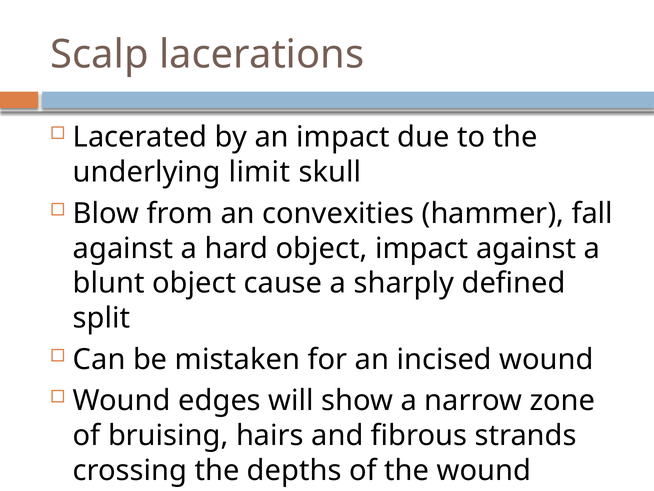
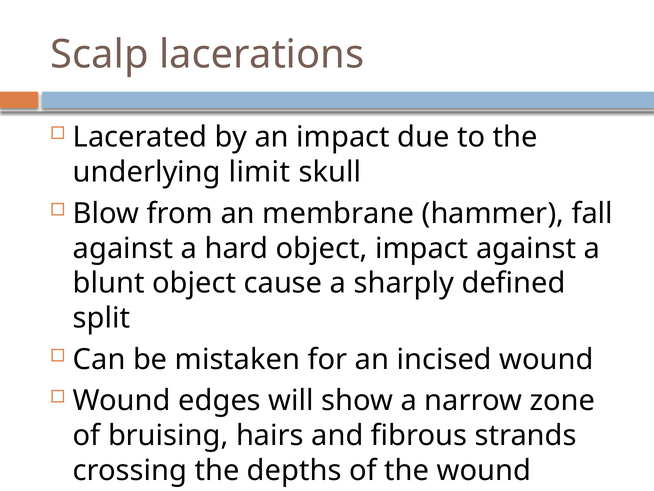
convexities: convexities -> membrane (338, 213)
